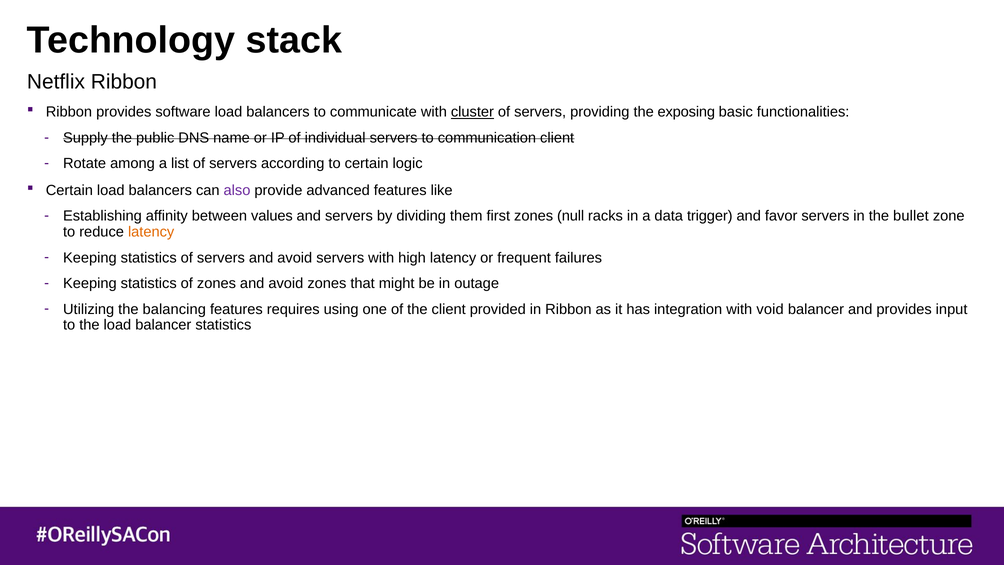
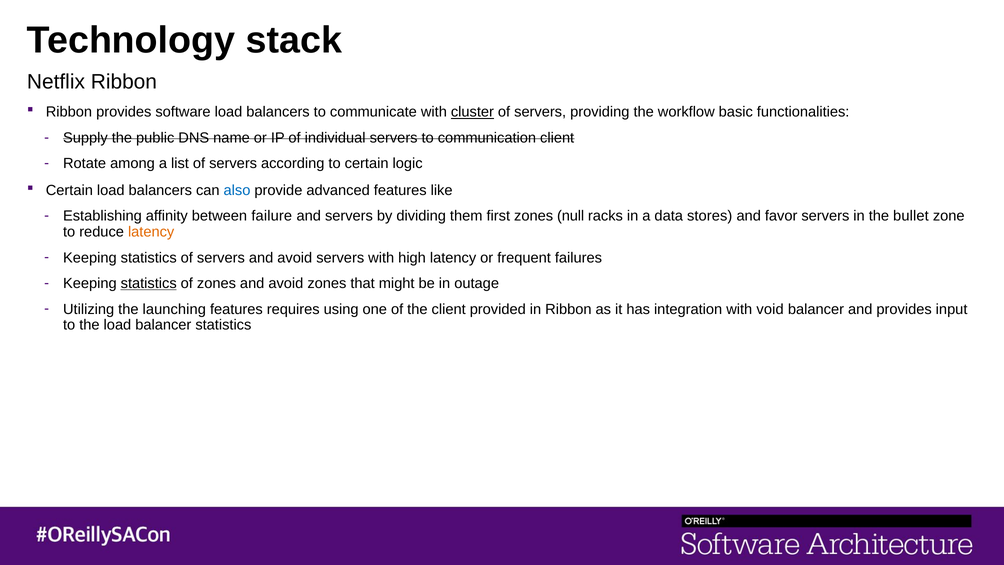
exposing: exposing -> workflow (686, 112)
also colour: purple -> blue (237, 190)
values: values -> failure (272, 216)
trigger: trigger -> stores (710, 216)
statistics underline: none -> present (149, 283)
balancing: balancing -> launching (174, 309)
